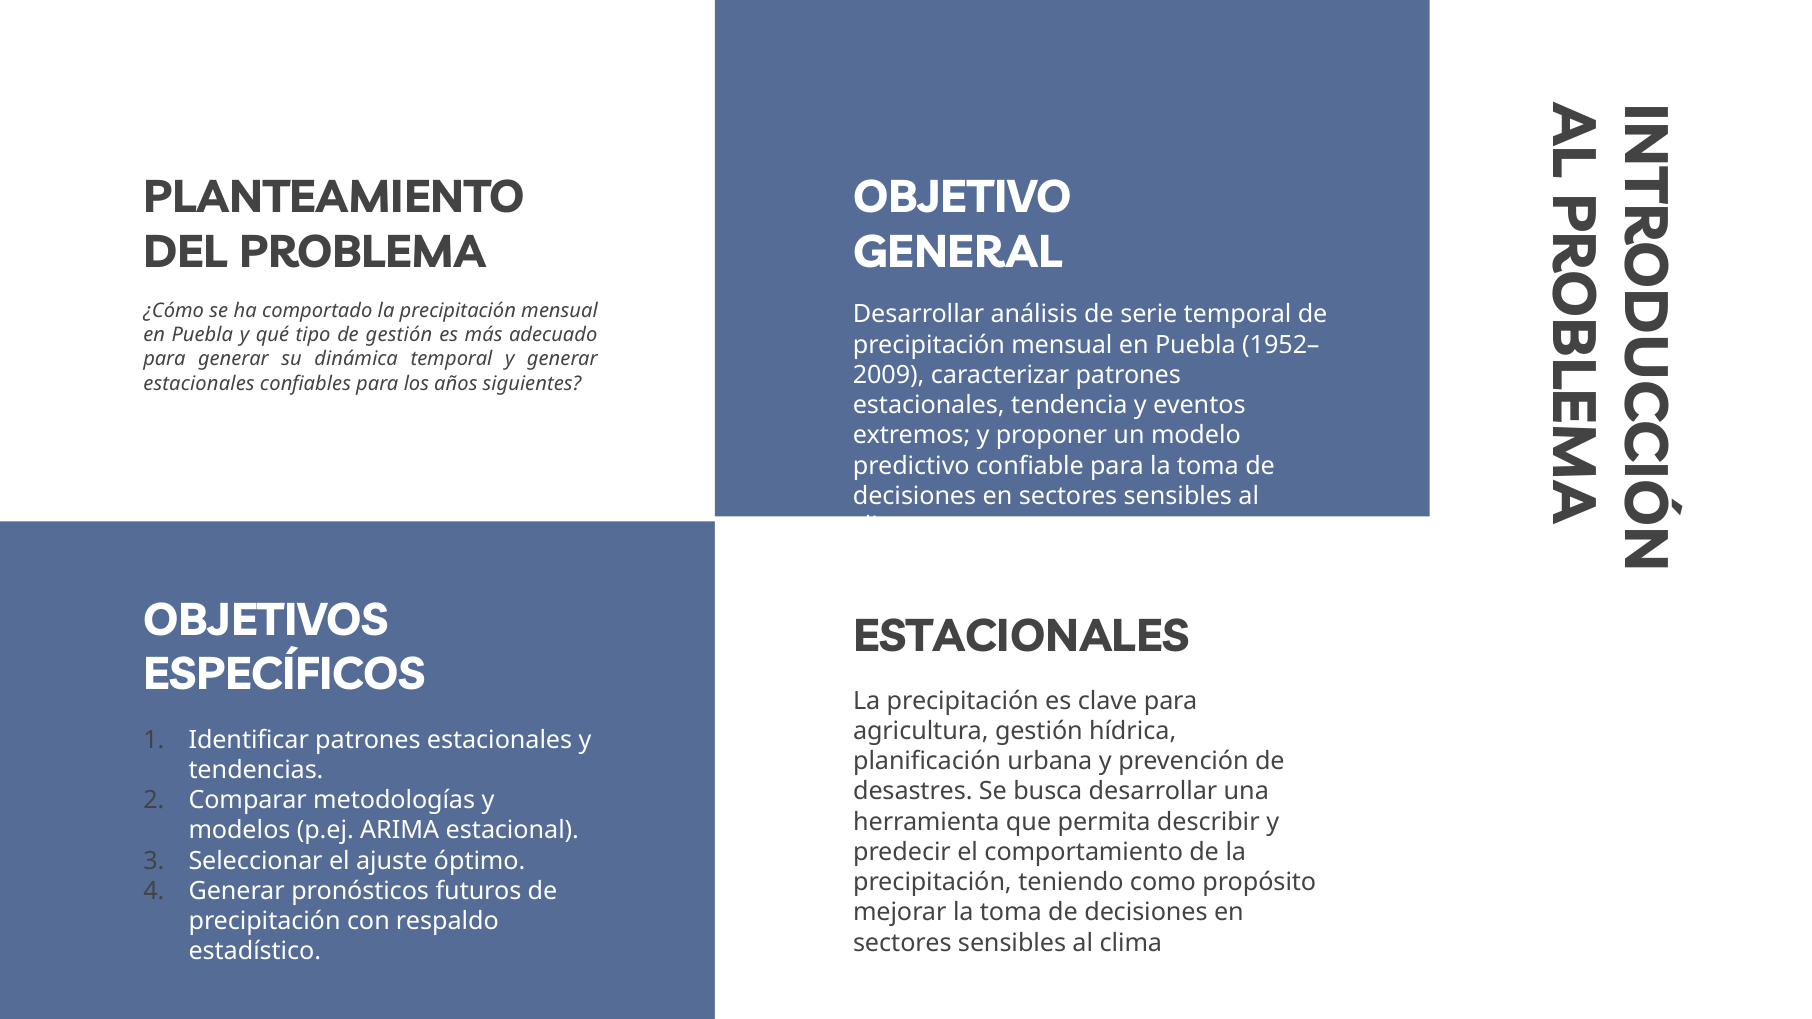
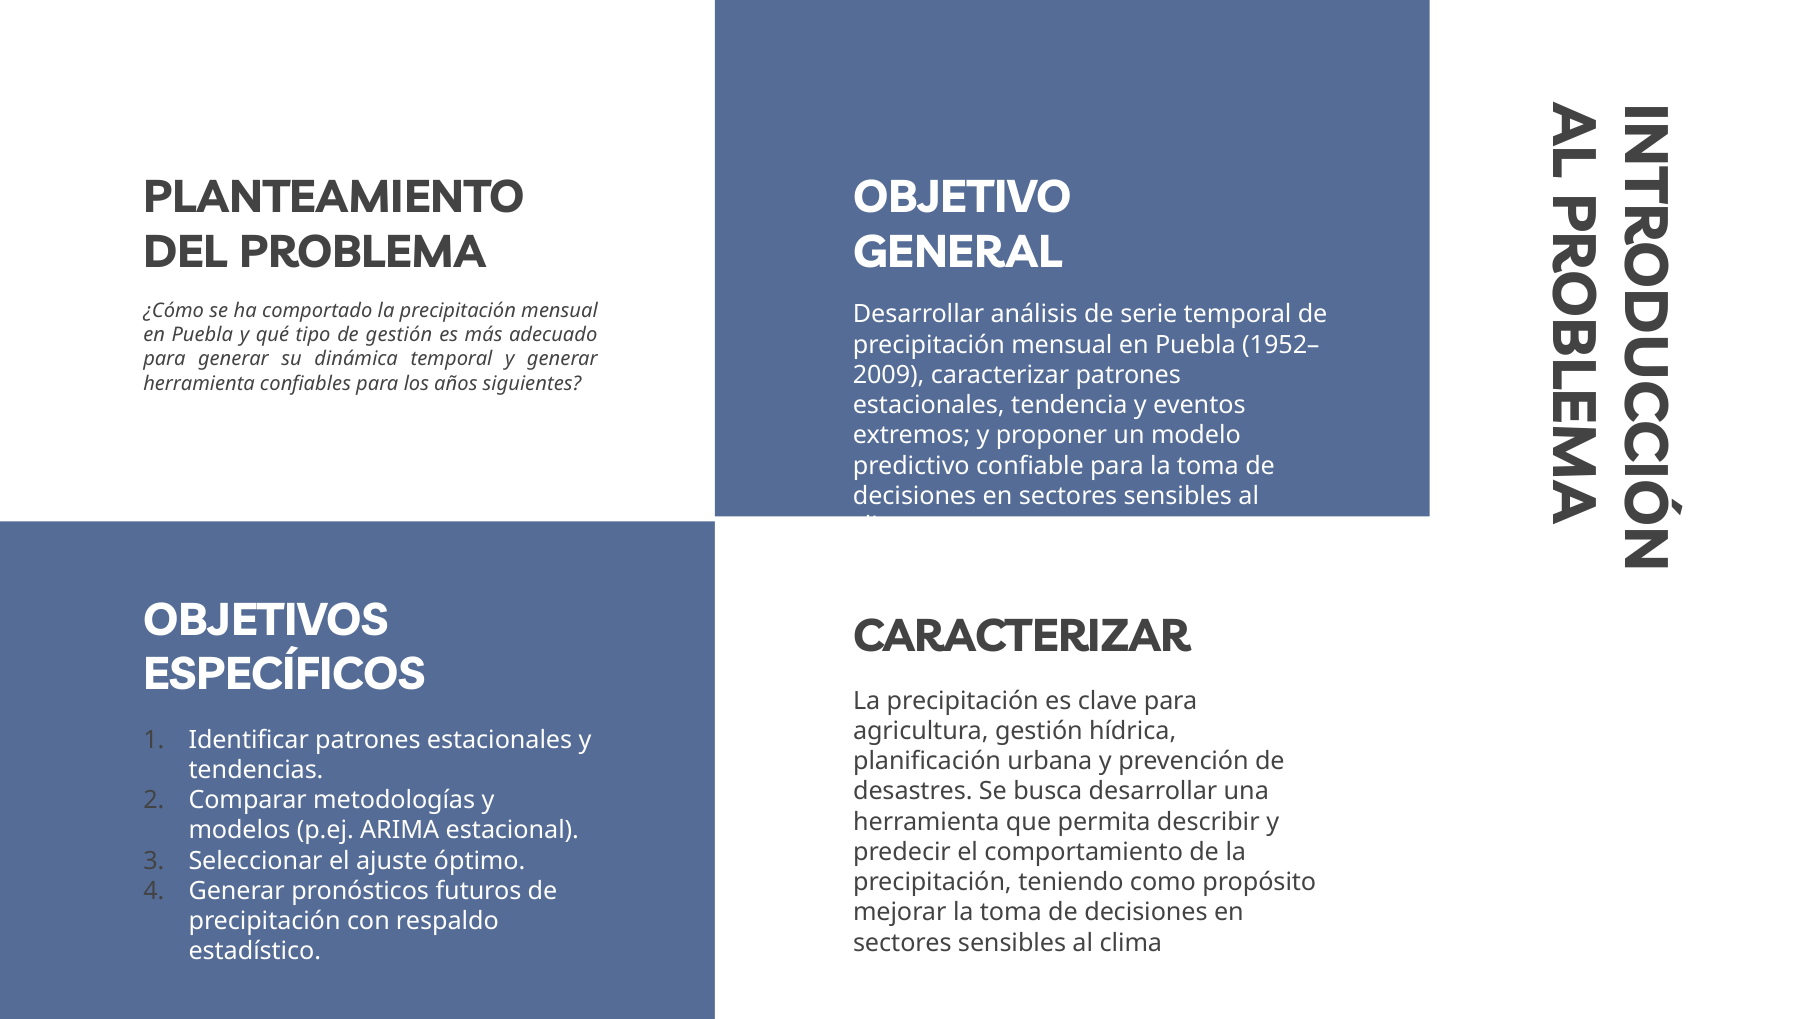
estacionales: estacionales -> herramienta (199, 384)
ESTACIONALES: ESTACIONALES -> CARACTERIZAR (1022, 636)
